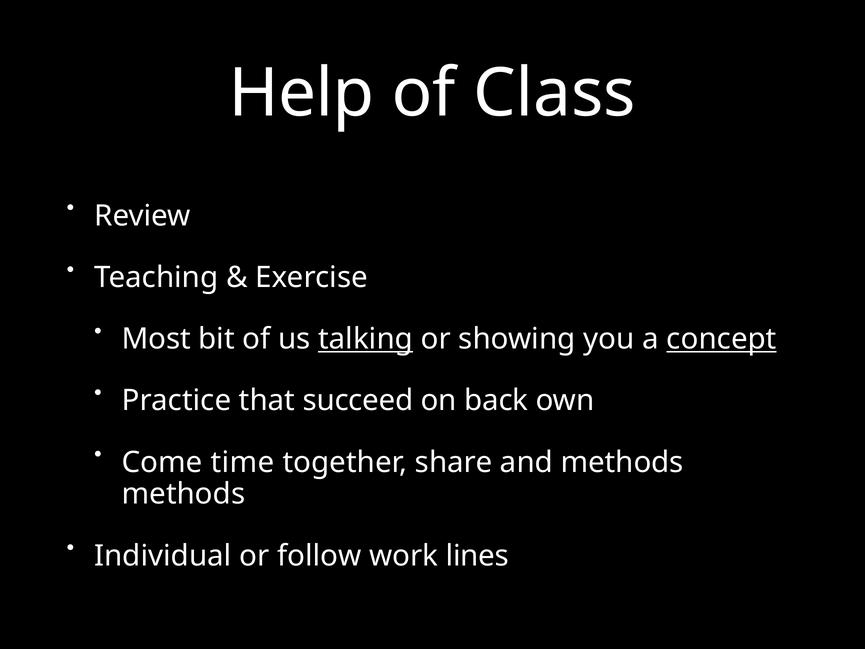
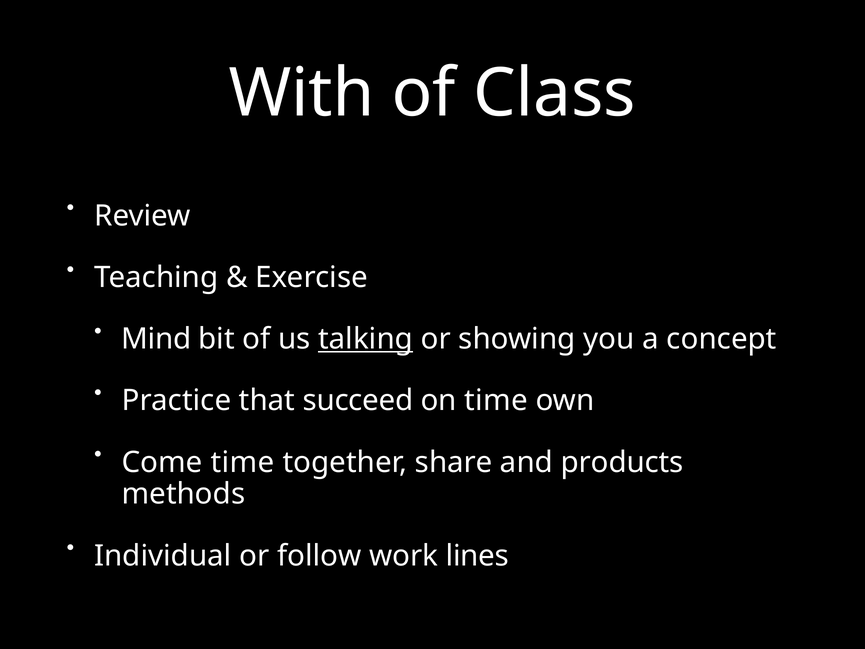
Help: Help -> With (302, 93)
Most: Most -> Mind (156, 339)
concept underline: present -> none (722, 339)
on back: back -> time (496, 400)
and methods: methods -> products (622, 462)
